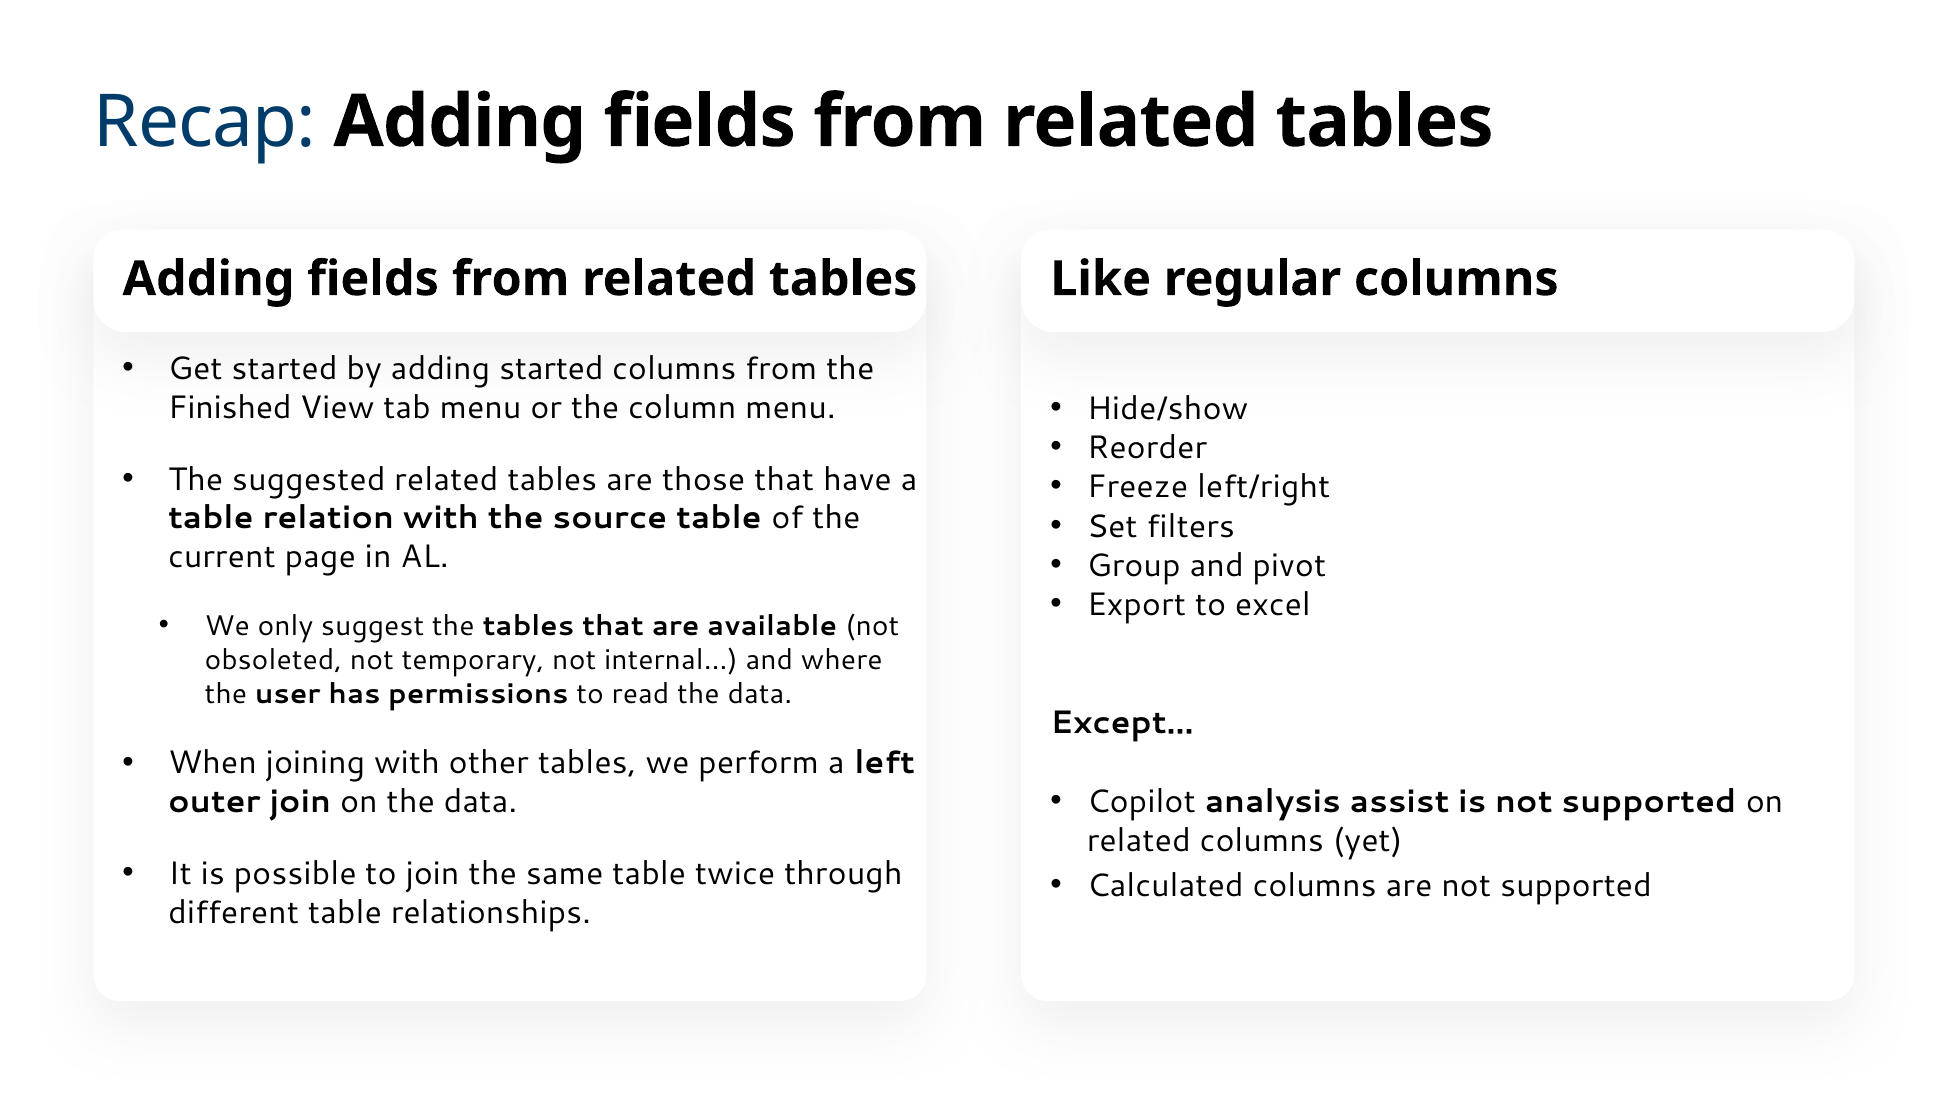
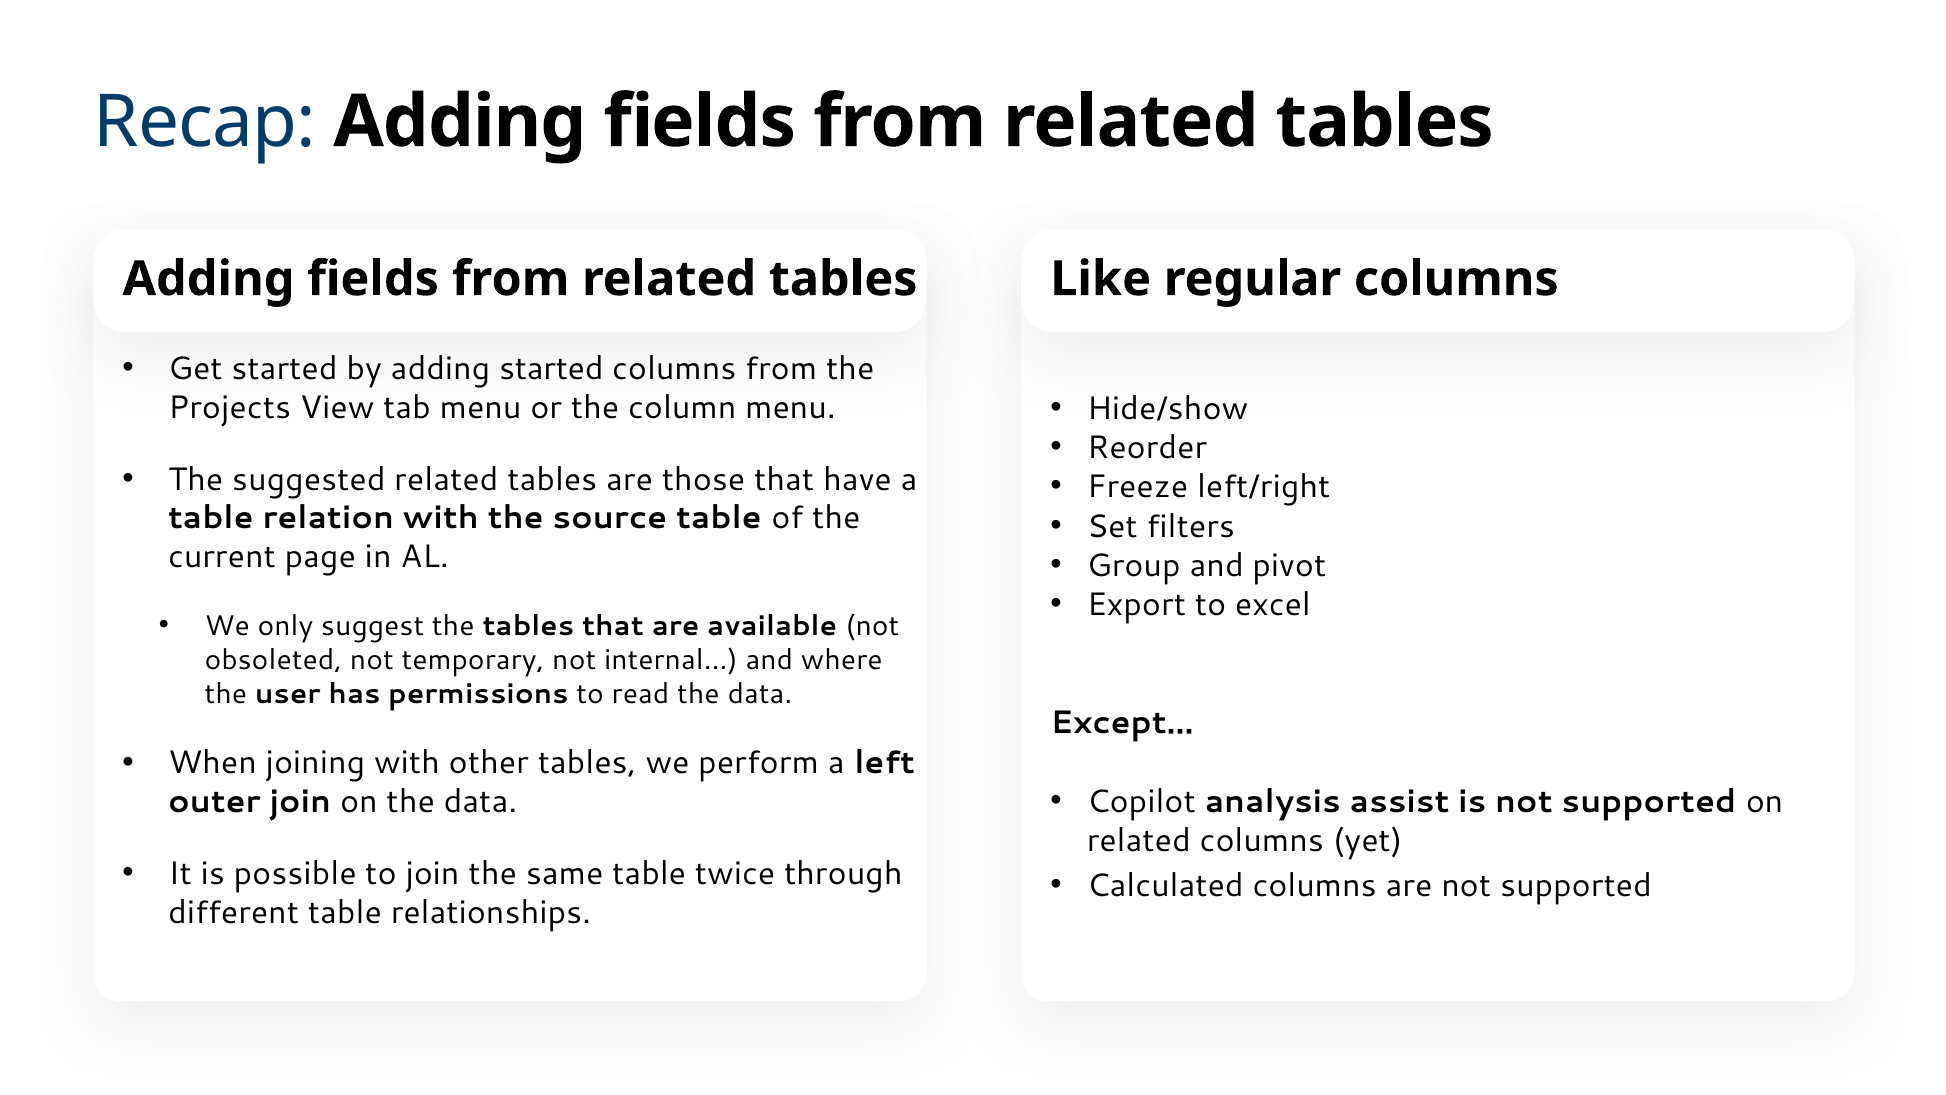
Finished: Finished -> Projects (230, 408)
